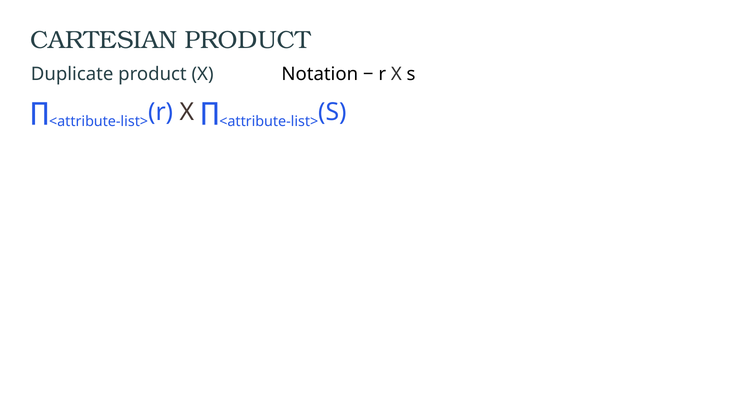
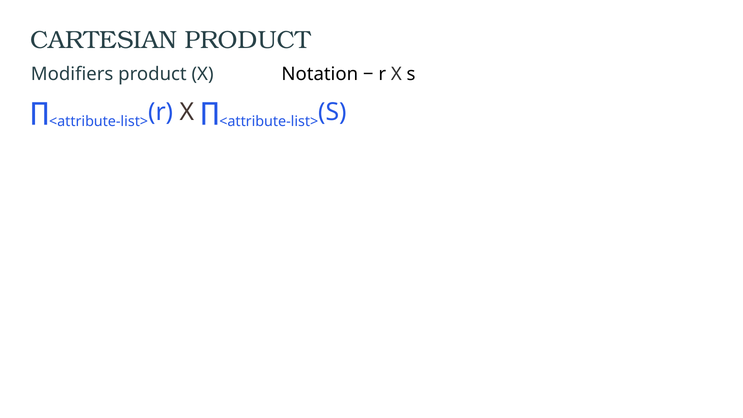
Duplicate: Duplicate -> Modifiers (72, 74)
